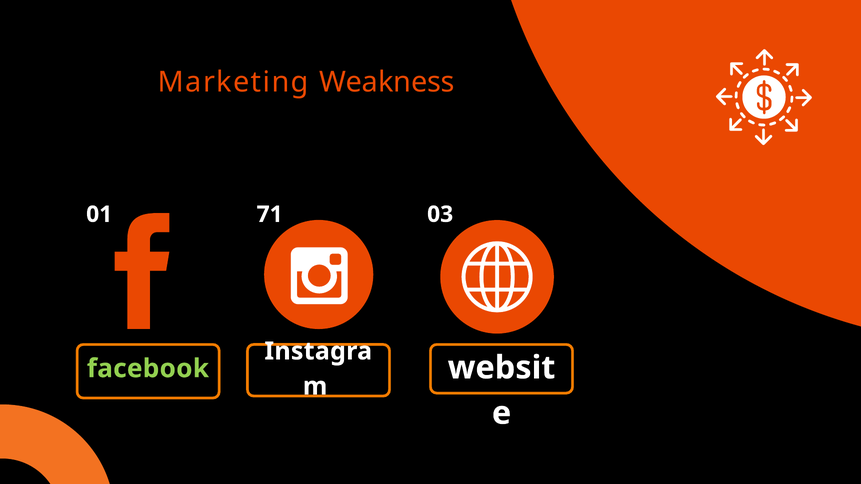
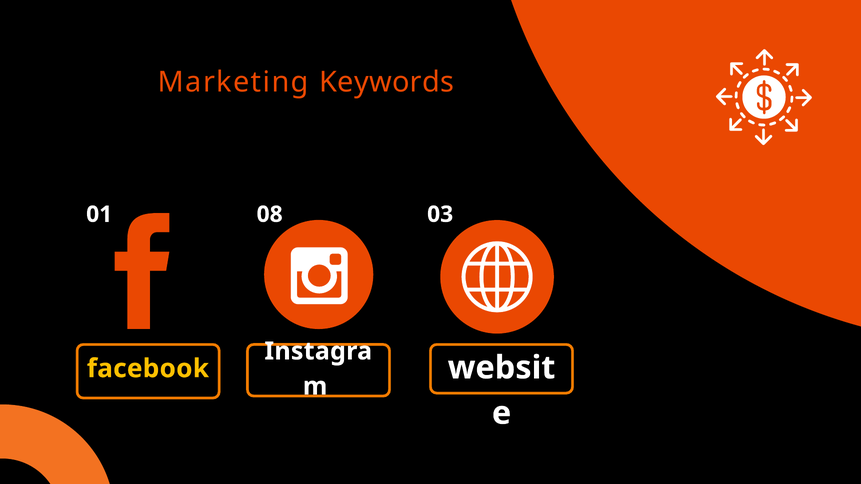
Weakness: Weakness -> Keywords (387, 82)
71: 71 -> 08 (270, 215)
facebook colour: light green -> yellow (148, 369)
